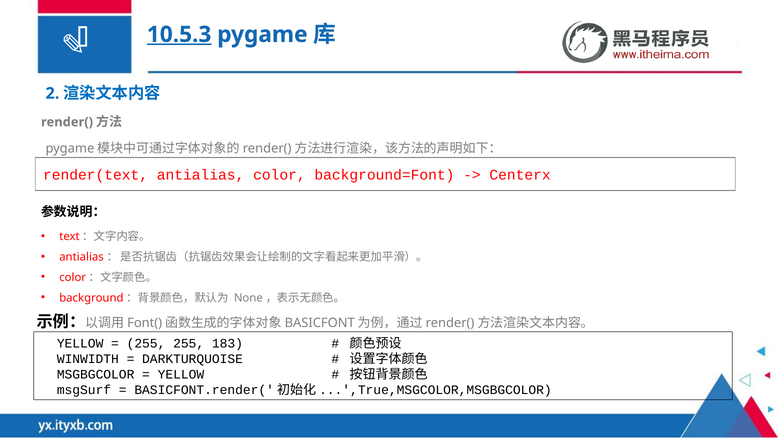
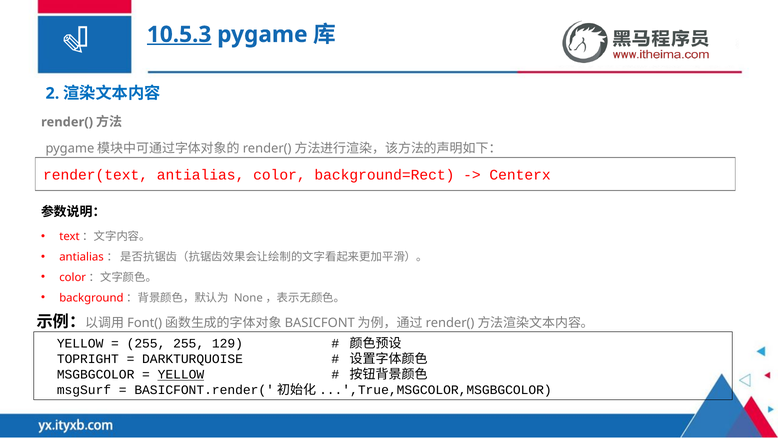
background=Font: background=Font -> background=Rect (384, 175)
183: 183 -> 129 (227, 343)
WINWIDTH: WINWIDTH -> TOPRIGHT (88, 359)
YELLOW underline: none -> present (181, 374)
